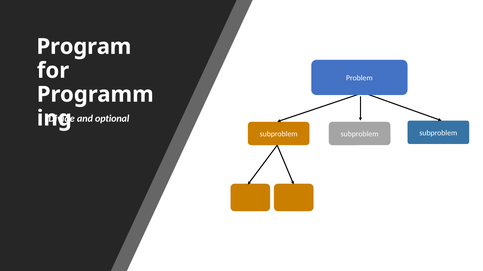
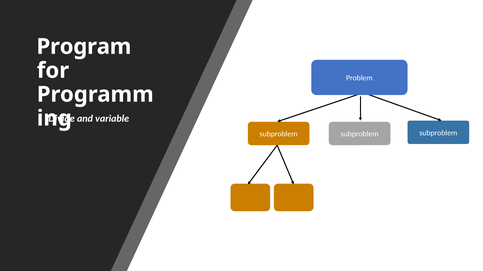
optional: optional -> variable (112, 119)
